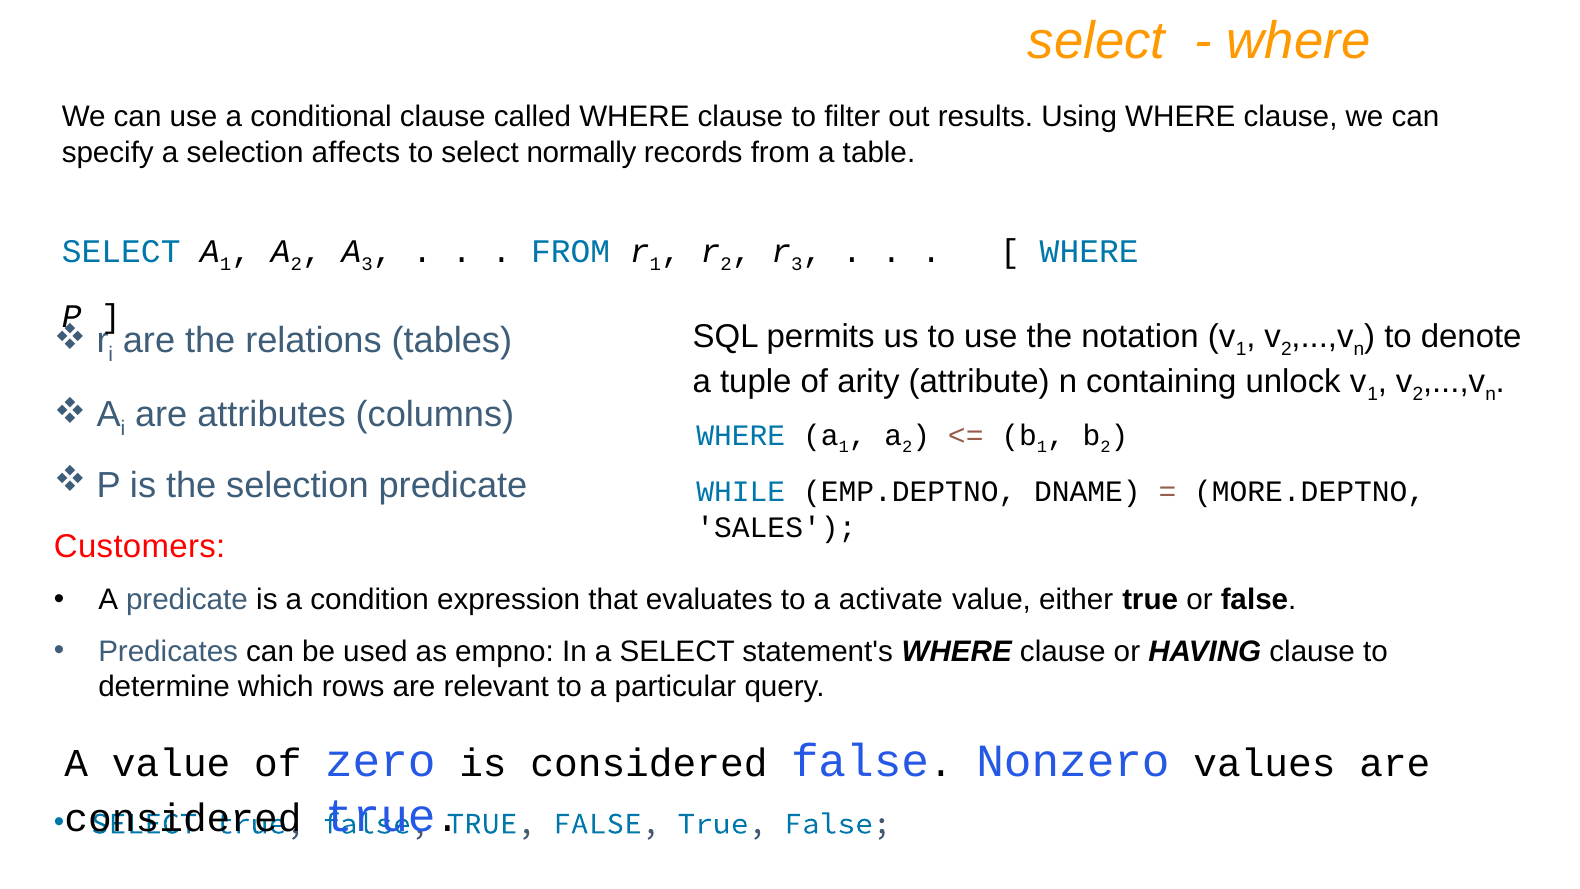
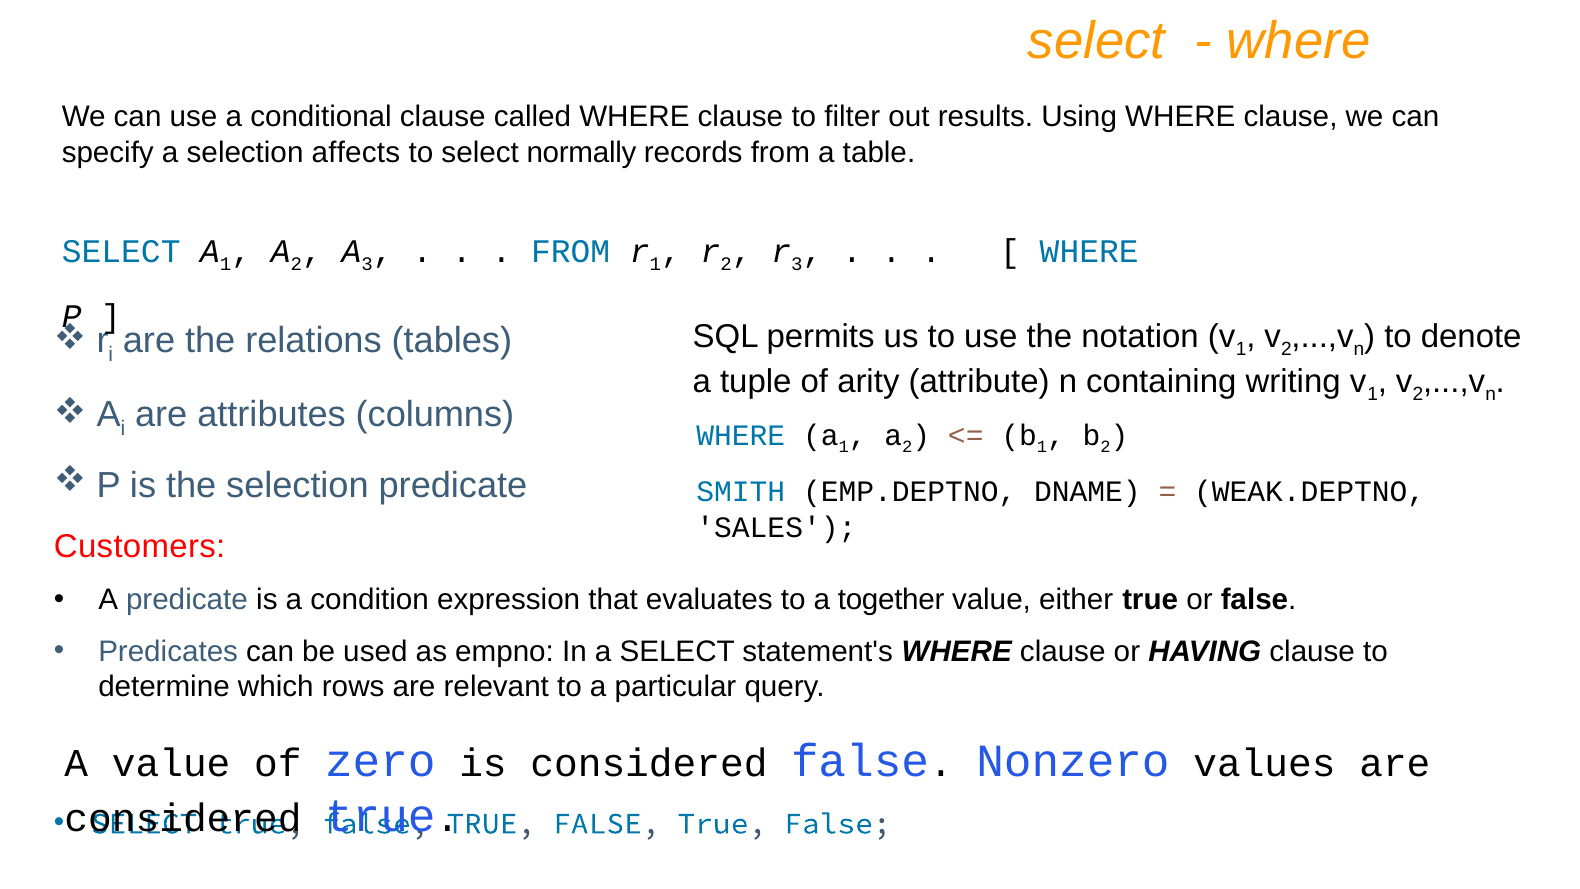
unlock: unlock -> writing (1293, 381)
WHILE: WHILE -> SMITH (741, 492)
MORE.DEPTNO: MORE.DEPTNO -> WEAK.DEPTNO (1310, 492)
activate: activate -> together (891, 600)
